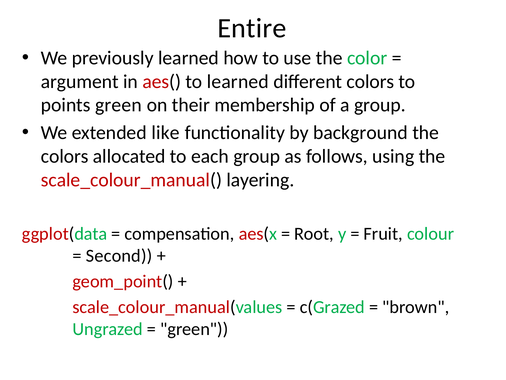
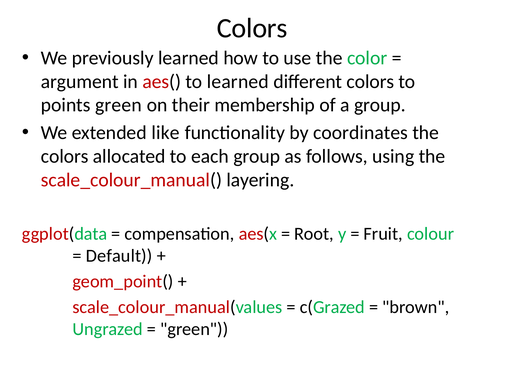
Entire: Entire -> Colors (252, 28)
background: background -> coordinates (361, 132)
Second: Second -> Default (119, 255)
